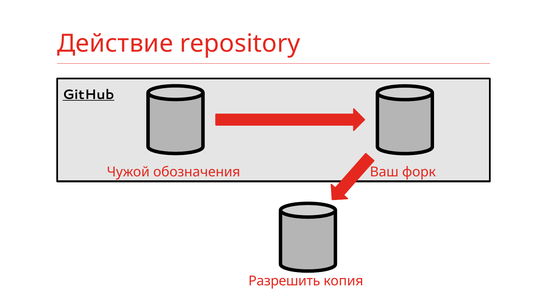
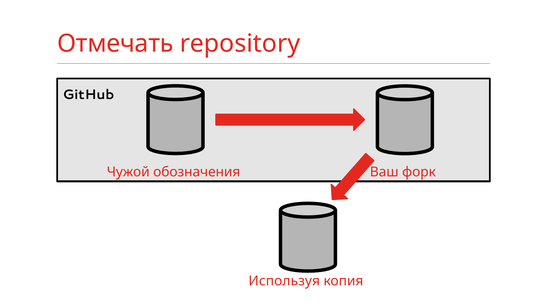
Действие: Действие -> Отмечать (115, 44)
GitHub underline: present -> none (88, 95)
Разрешить: Разрешить -> Используя (284, 282)
